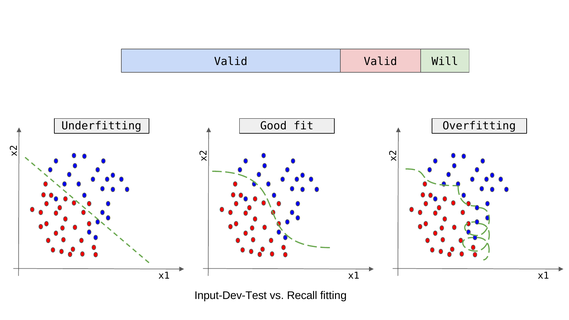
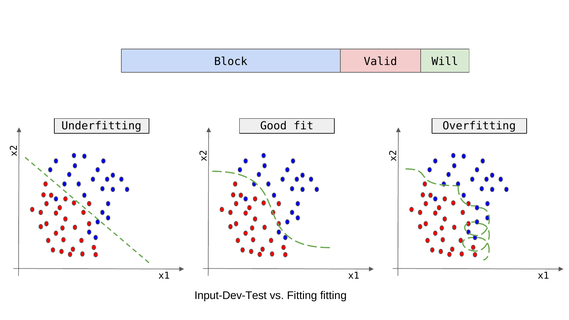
Valid: Valid -> Block (231, 61)
vs Recall: Recall -> Fitting (302, 296)
